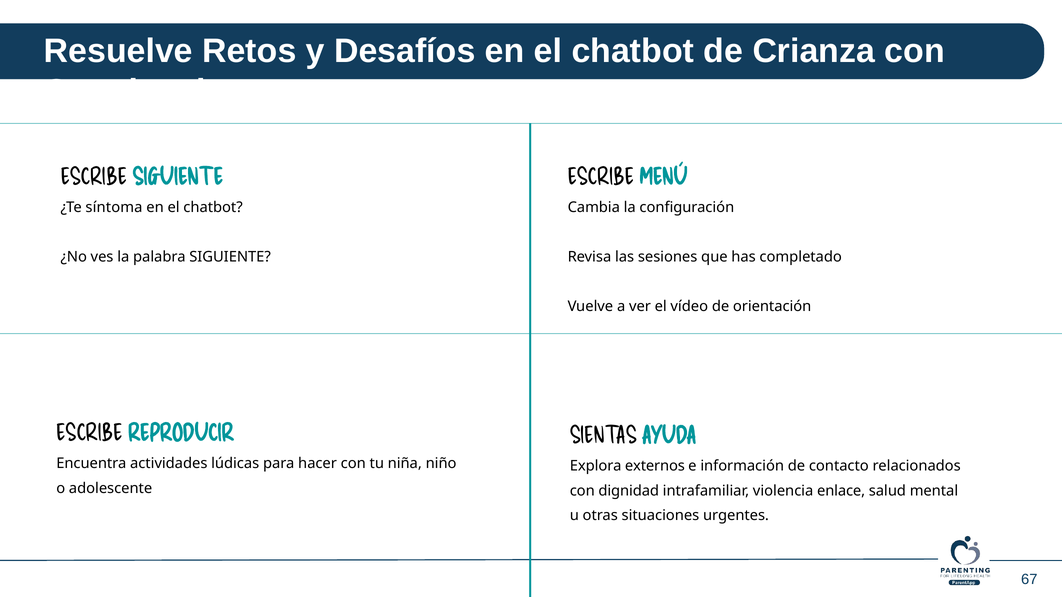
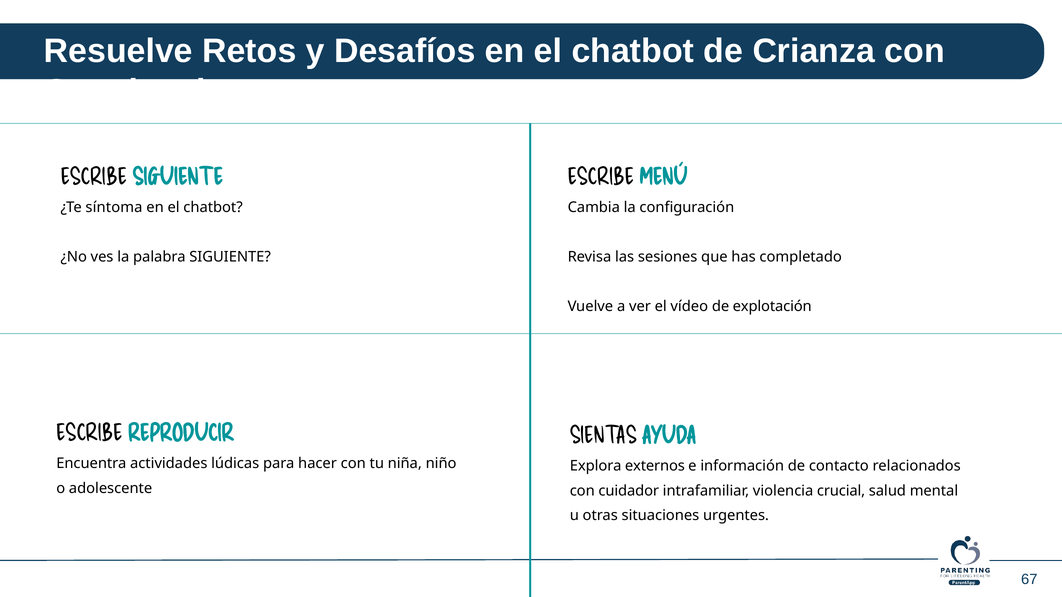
orientación: orientación -> explotación (772, 307)
dignidad: dignidad -> cuidador (629, 491)
enlace: enlace -> crucial (841, 491)
